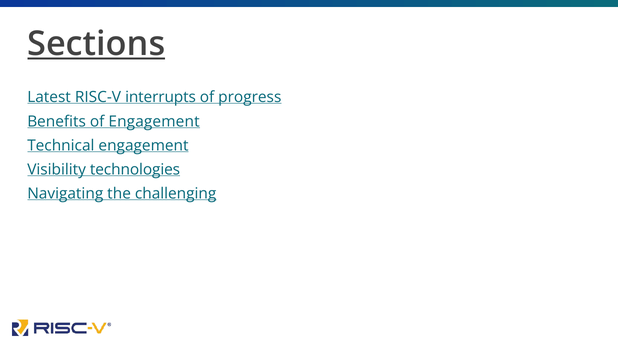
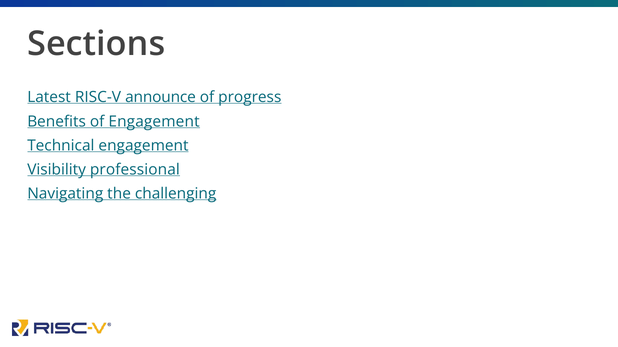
Sections underline: present -> none (96, 44)
interrupts: interrupts -> announce (161, 98)
technologies: technologies -> professional (135, 170)
